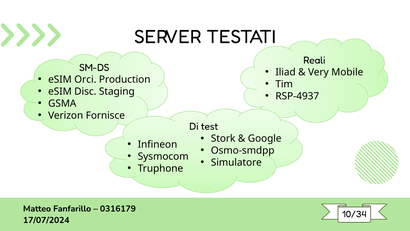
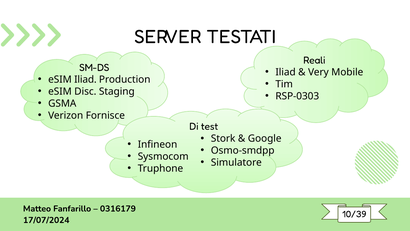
eSIM Orci: Orci -> Iliad (85, 79)
RSP-4937: RSP-4937 -> RSP-0303 (297, 96)
10/34: 10/34 -> 10/39 (354, 214)
